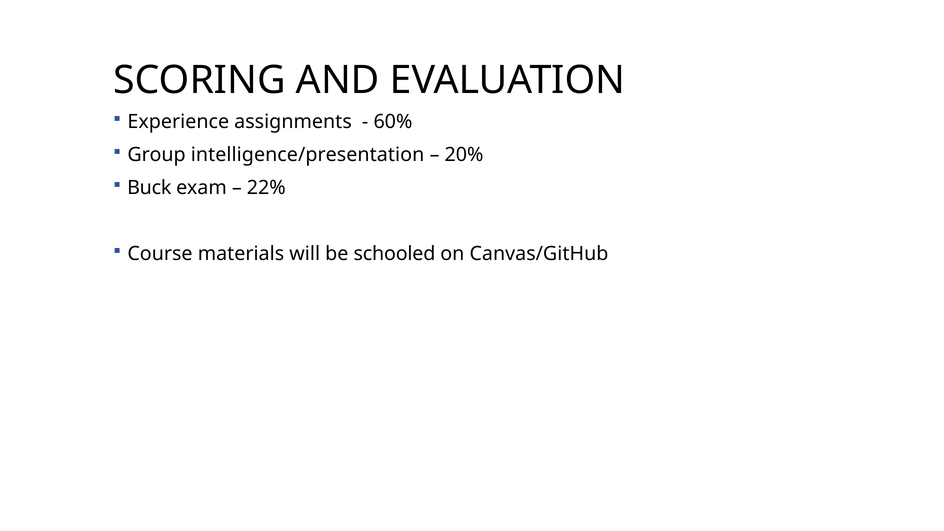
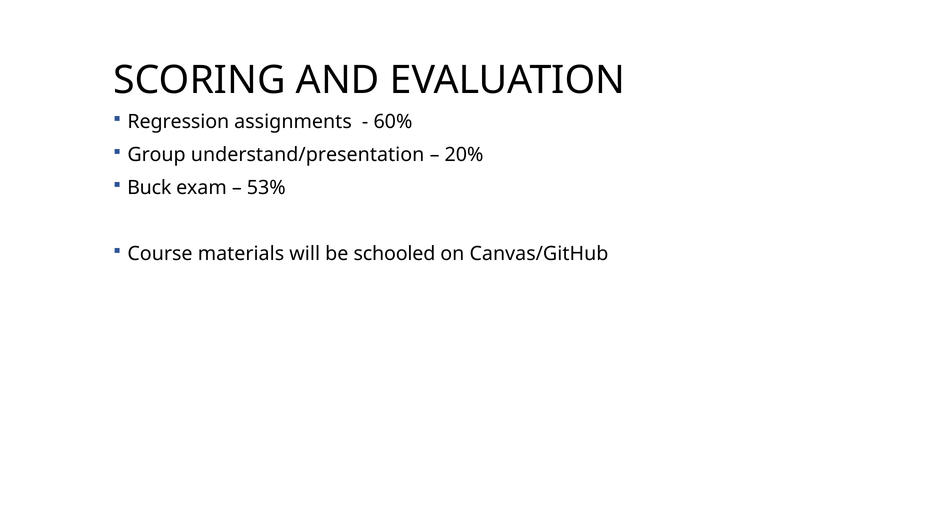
Experience: Experience -> Regression (178, 122)
intelligence/presentation: intelligence/presentation -> understand/presentation (308, 155)
22%: 22% -> 53% (266, 188)
